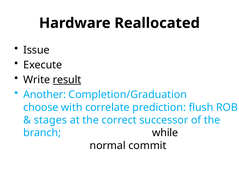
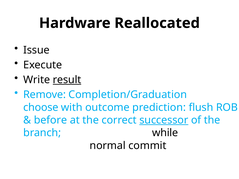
Another: Another -> Remove (45, 95)
correlate: correlate -> outcome (107, 108)
stages: stages -> before (50, 120)
successor underline: none -> present (164, 120)
